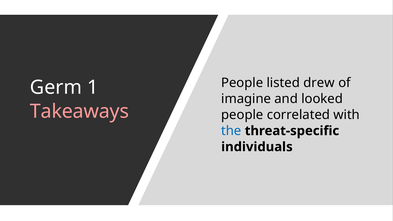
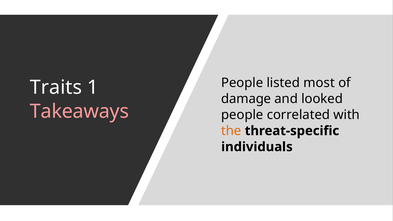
drew: drew -> most (319, 83)
Germ: Germ -> Traits (56, 87)
imagine: imagine -> damage (246, 99)
the colour: blue -> orange (231, 131)
